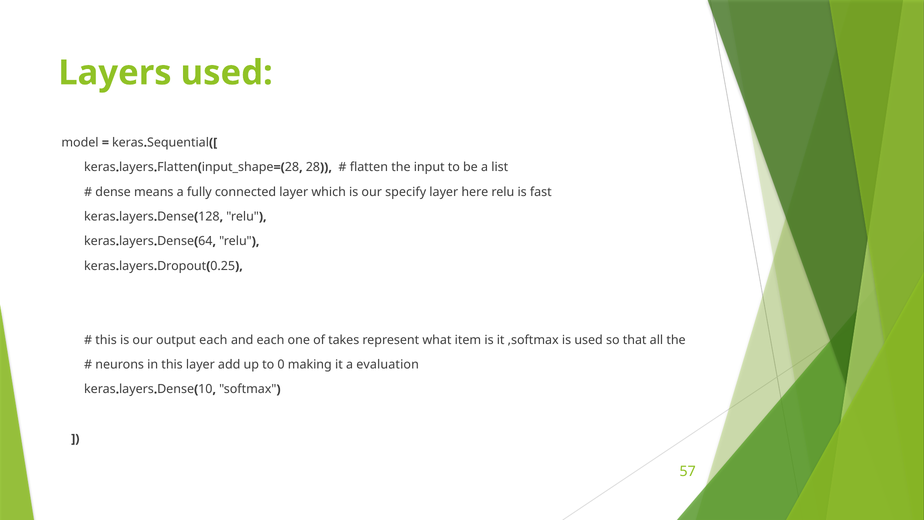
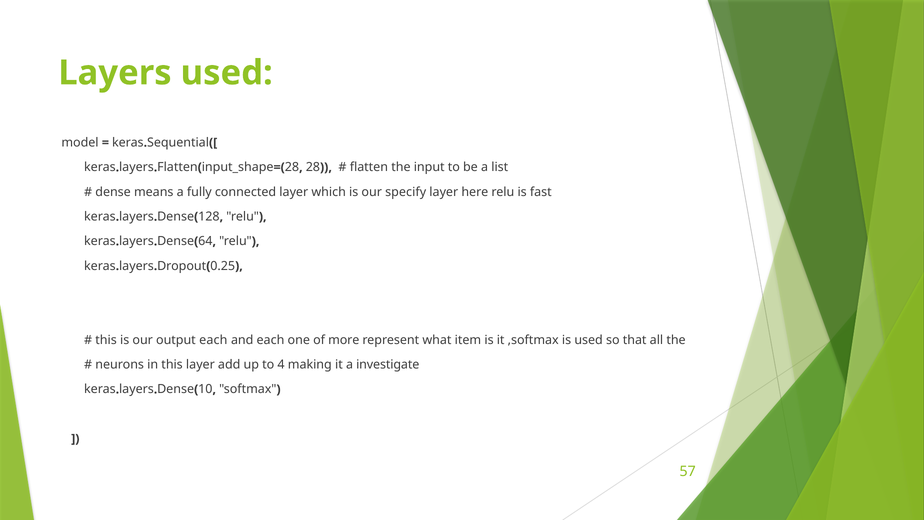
takes: takes -> more (344, 340)
0: 0 -> 4 (281, 364)
evaluation: evaluation -> investigate (388, 364)
